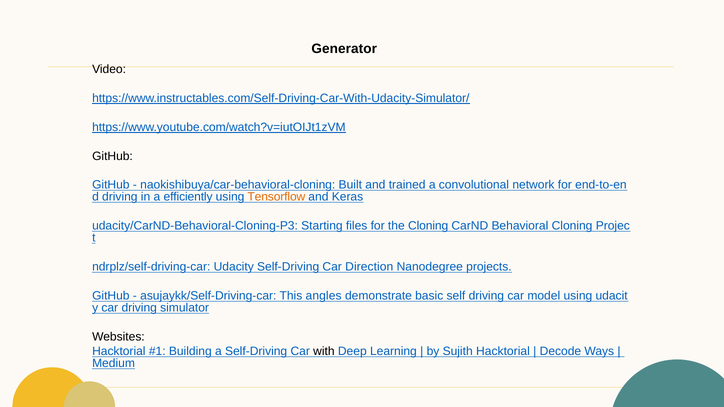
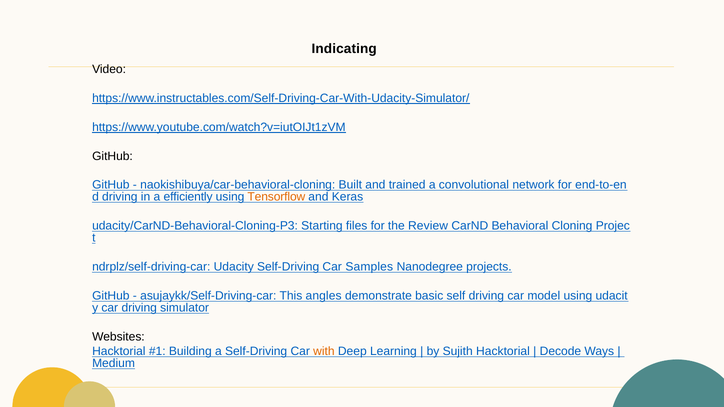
Generator: Generator -> Indicating (344, 49)
the Cloning: Cloning -> Review (428, 226)
Direction: Direction -> Samples (369, 267)
with colour: black -> orange (324, 352)
